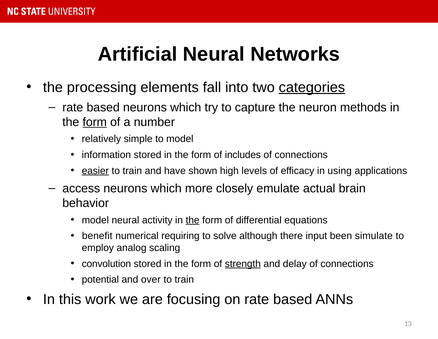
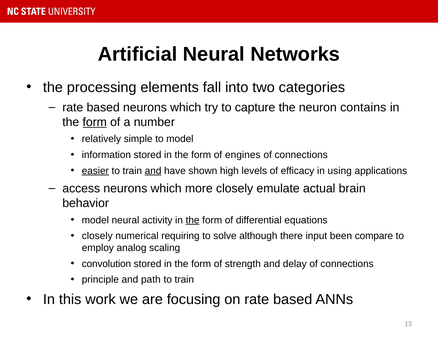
categories underline: present -> none (312, 87)
methods: methods -> contains (363, 107)
includes: includes -> engines (243, 155)
and underline: none -> present (153, 170)
benefit: benefit -> closely (97, 236)
simulate: simulate -> compare (374, 236)
strength underline: present -> none (243, 263)
potential: potential -> principle (100, 279)
over: over -> path (151, 279)
